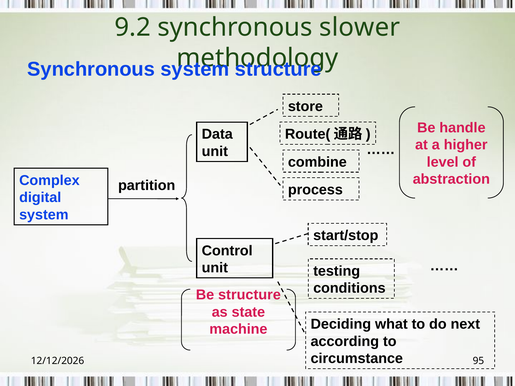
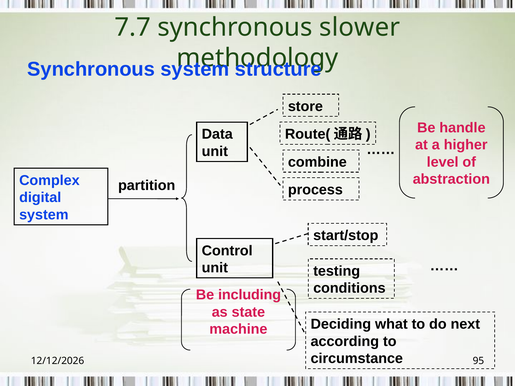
9.2: 9.2 -> 7.7 (133, 27)
Be structure: structure -> including (250, 295)
